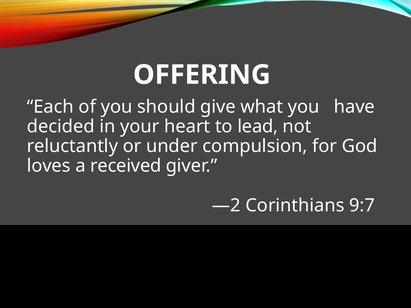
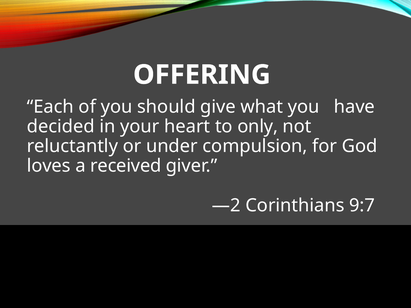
lead: lead -> only (258, 127)
